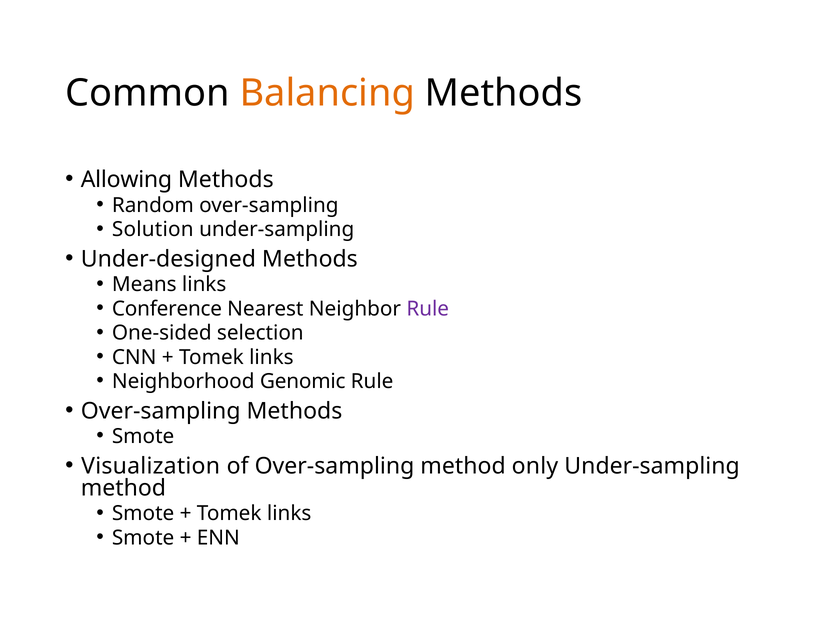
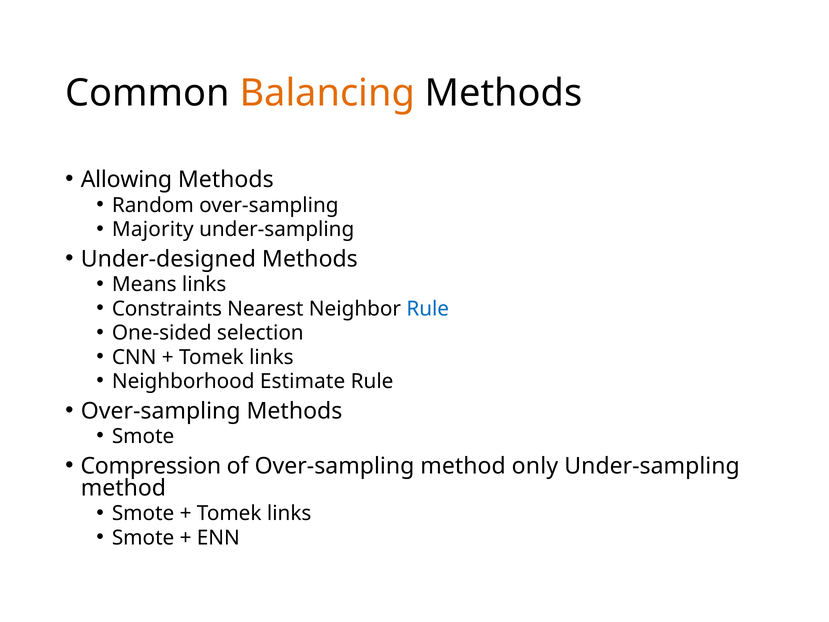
Solution: Solution -> Majority (153, 229)
Conference: Conference -> Constraints (167, 309)
Rule colour: purple -> blue (428, 309)
Genomic: Genomic -> Estimate (303, 381)
Visualization: Visualization -> Compression (151, 466)
